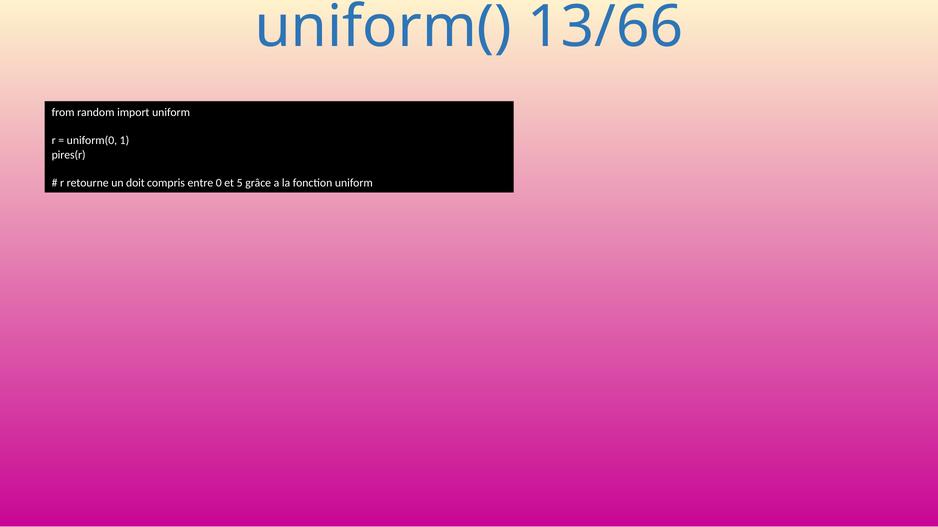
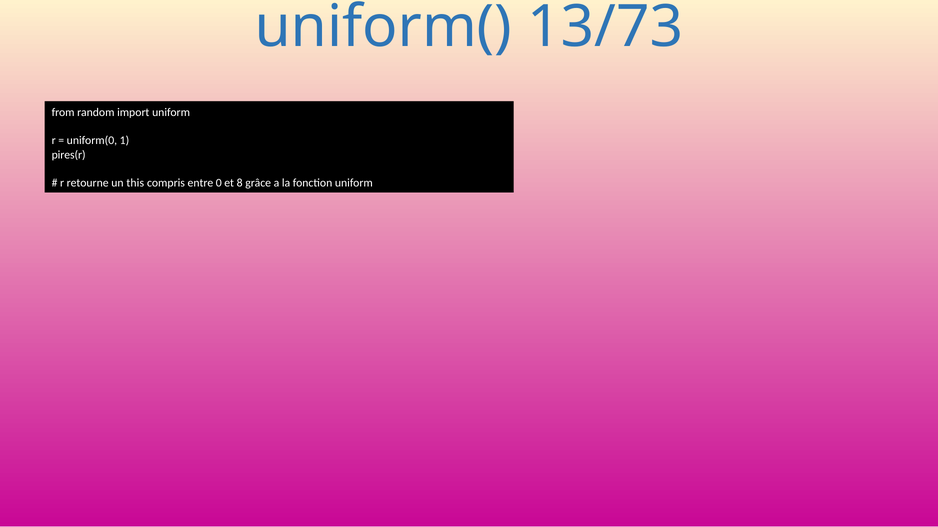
13/66: 13/66 -> 13/73 (605, 27)
doit: doit -> this (135, 183)
5: 5 -> 8 (240, 183)
